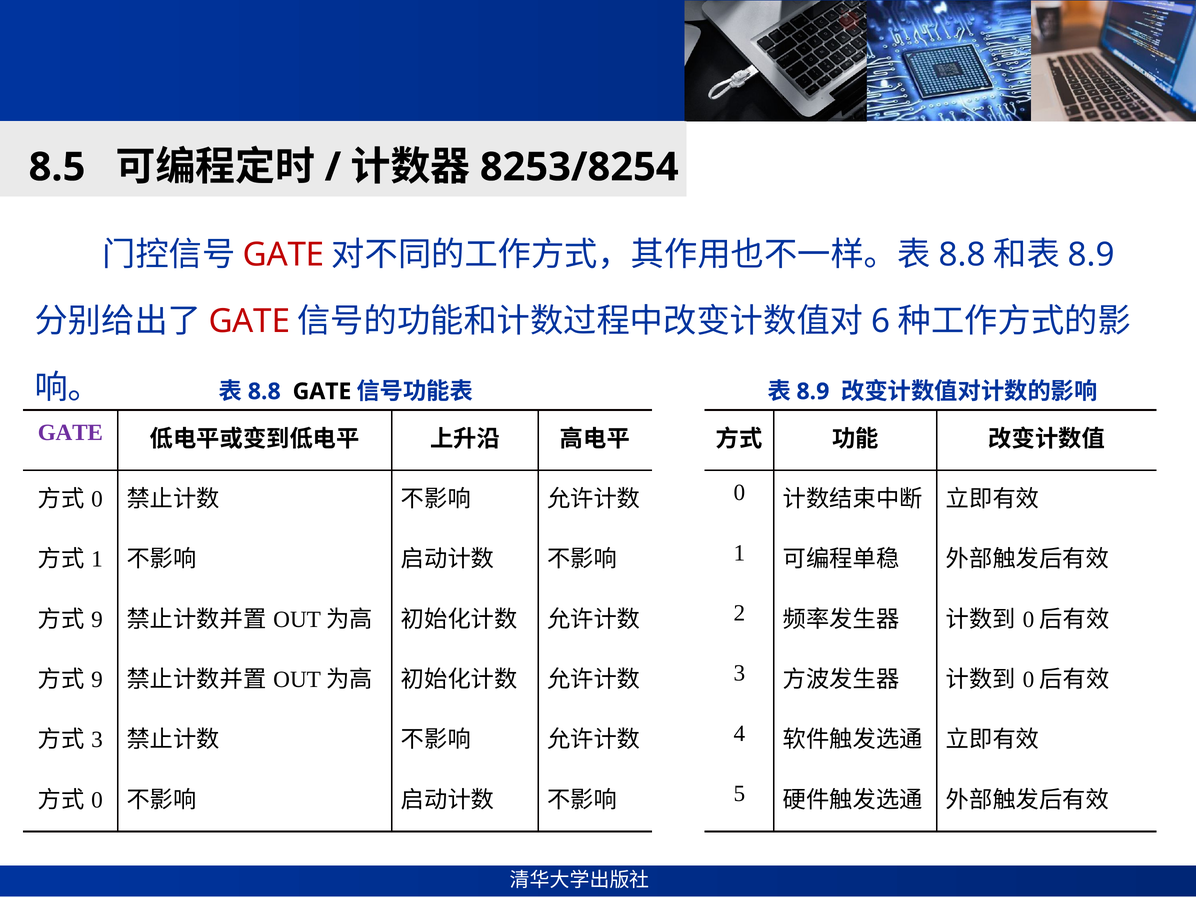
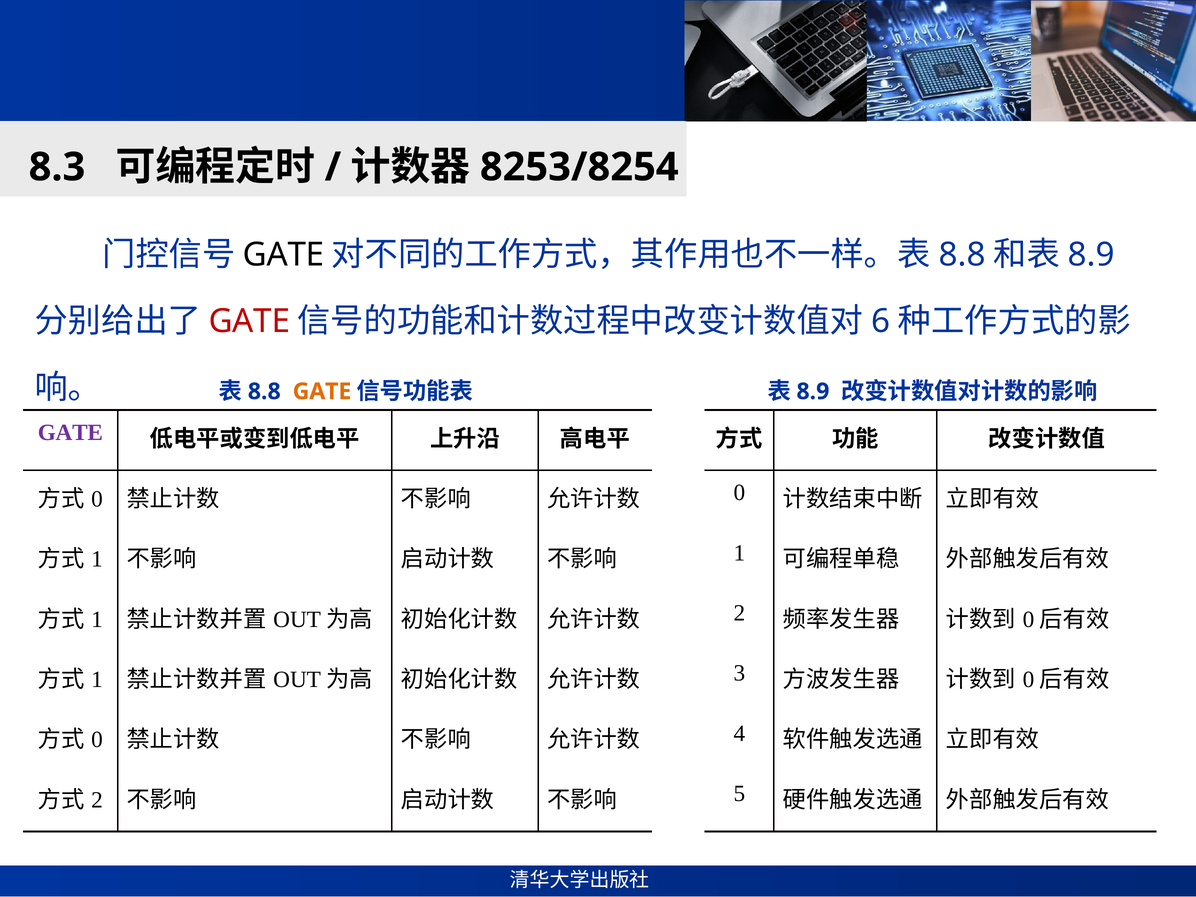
8.5: 8.5 -> 8.3 (57, 167)
GATE colour: red -> black (284, 255)
GATE colour: black -> orange (322, 391)
9: 9 -> 1 (97, 619)
9: 9 -> 1 (97, 680)
3: 3 -> 0 (97, 740)
0: 0 -> 2 (97, 800)
